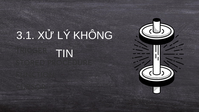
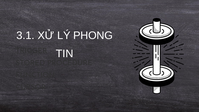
KHÔNG: KHÔNG -> PHONG (93, 35)
